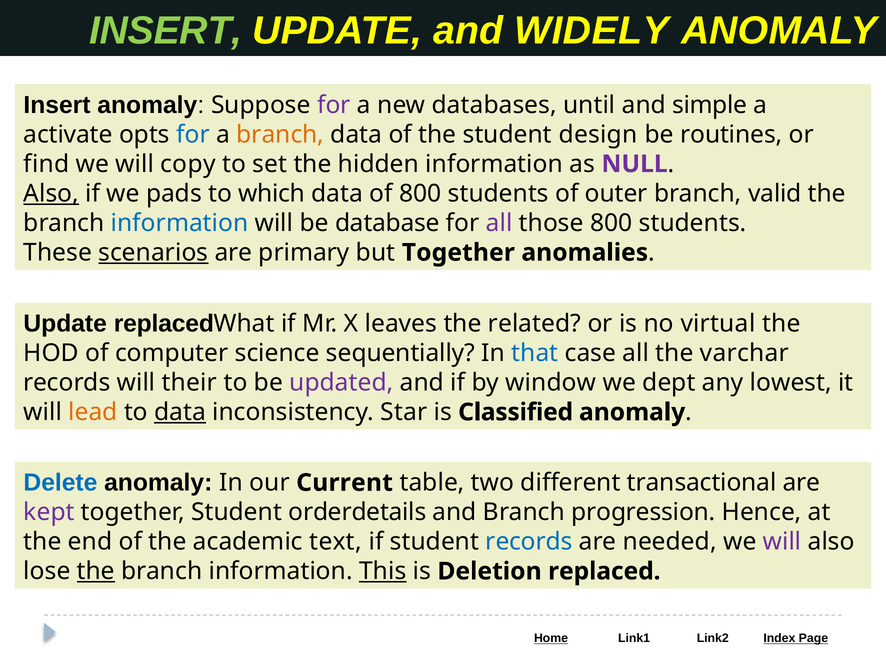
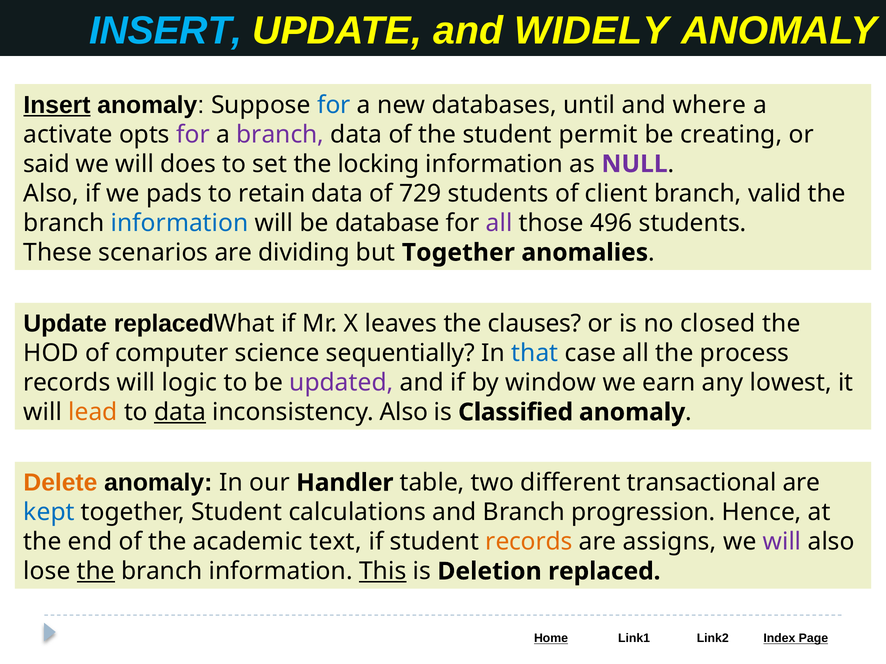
INSERT colour: light green -> light blue (166, 31)
Insert underline: none -> present (57, 105)
for colour: purple -> blue (334, 105)
simple: simple -> where (709, 105)
for colour: blue -> purple (193, 135)
branch colour: orange -> purple (280, 135)
design: design -> permit (598, 135)
routines: routines -> creating (731, 135)
find: find -> said (47, 164)
copy: copy -> does (188, 164)
hidden: hidden -> locking (379, 164)
Also underline: present -> none (51, 194)
which: which -> retain (272, 194)
of 800: 800 -> 729 (420, 194)
outer: outer -> client (616, 194)
those 800: 800 -> 496 (611, 223)
scenarios underline: present -> none (153, 253)
primary: primary -> dividing (304, 253)
related: related -> clauses (535, 324)
virtual: virtual -> closed (718, 324)
varchar: varchar -> process (745, 353)
their: their -> logic (189, 383)
dept: dept -> earn (669, 383)
inconsistency Star: Star -> Also (404, 413)
Delete colour: blue -> orange (60, 483)
Current: Current -> Handler (345, 483)
kept colour: purple -> blue (49, 513)
orderdetails: orderdetails -> calculations (357, 513)
records colour: blue -> orange (529, 542)
needed: needed -> assigns (670, 542)
